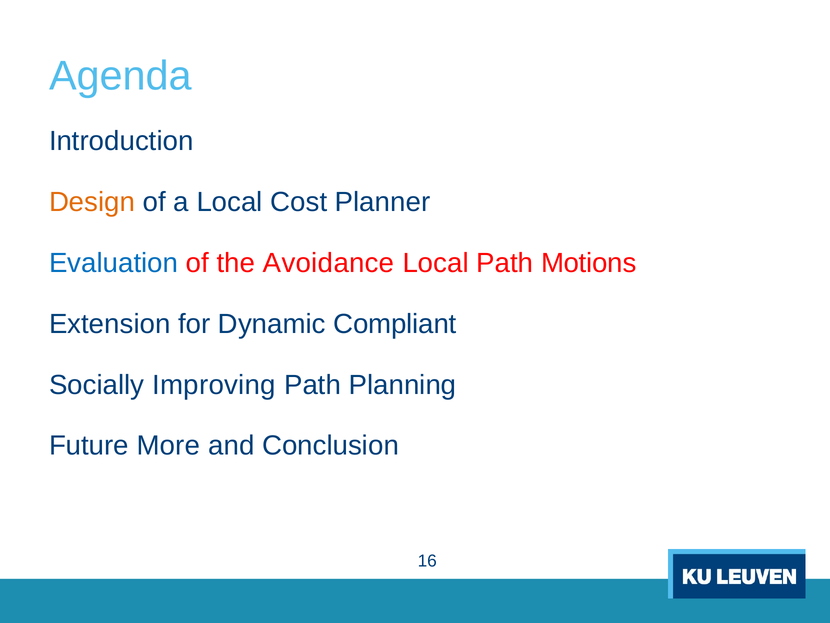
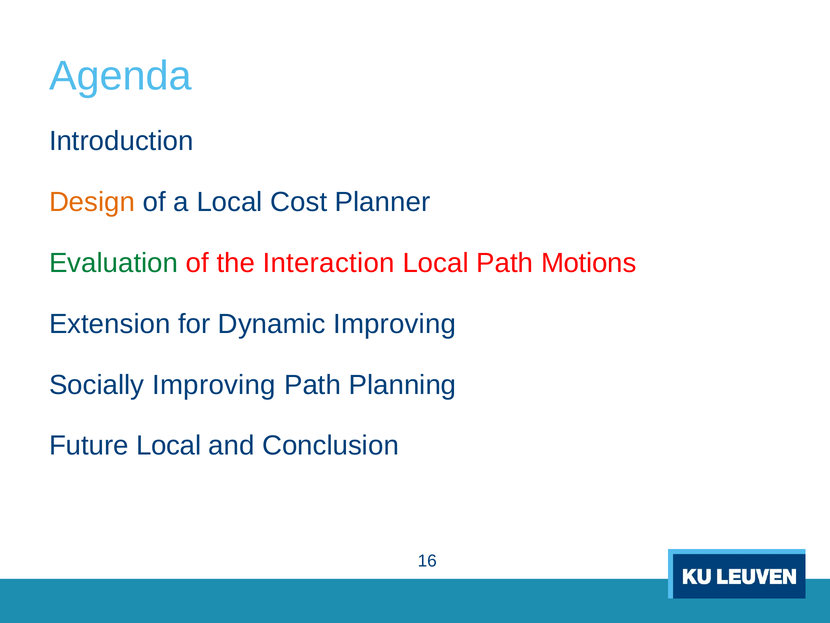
Evaluation colour: blue -> green (114, 263)
Avoidance: Avoidance -> Interaction (329, 263)
Dynamic Compliant: Compliant -> Improving (395, 324)
Future More: More -> Local (169, 445)
